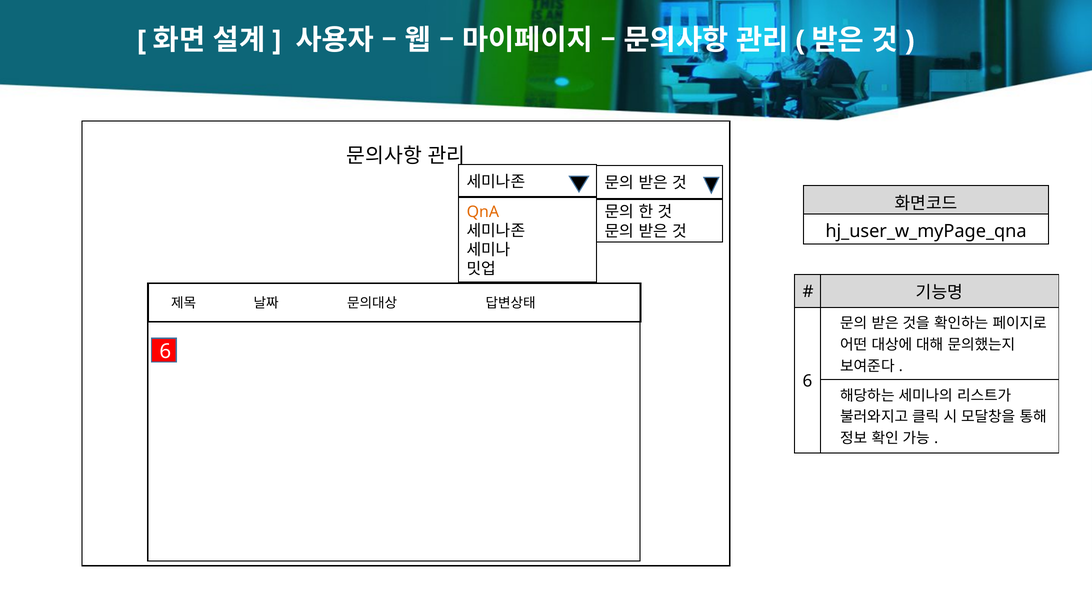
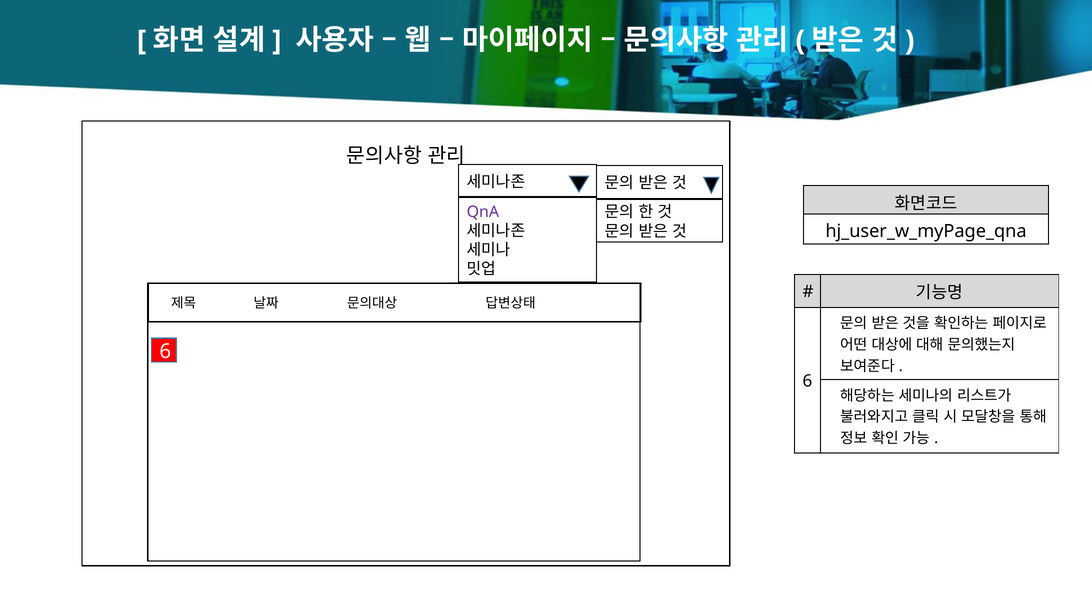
QnA colour: orange -> purple (483, 212)
